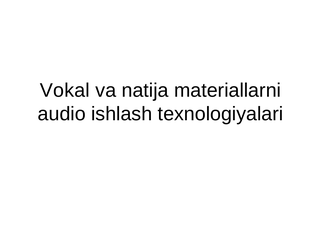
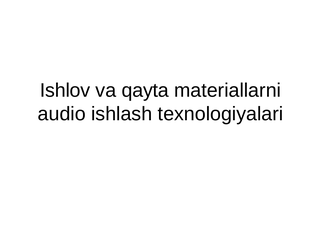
Vokal: Vokal -> Ishlov (65, 90)
natija: natija -> qayta (145, 90)
